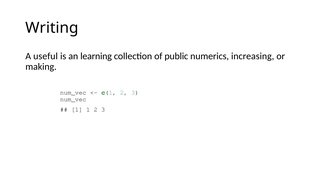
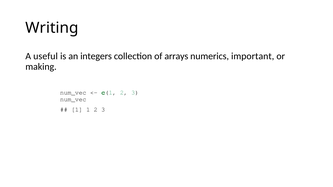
learning: learning -> integers (96, 56)
public: public -> arrays (176, 56)
increasing: increasing -> important (253, 56)
